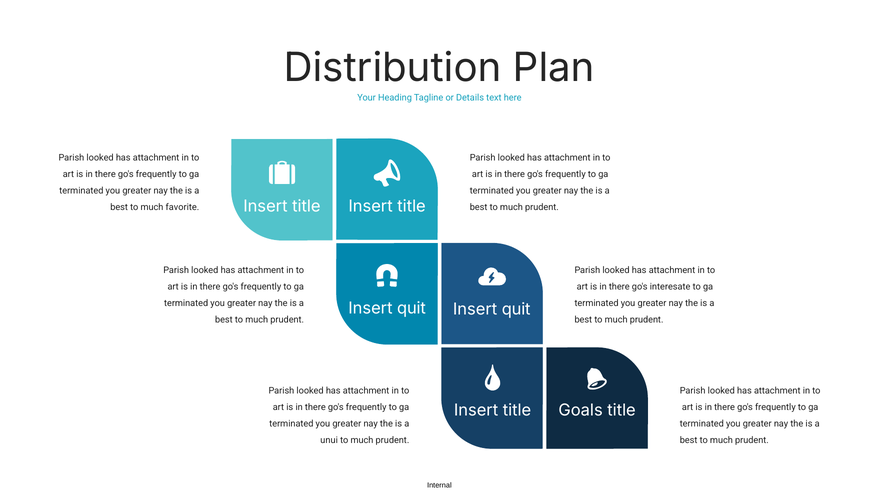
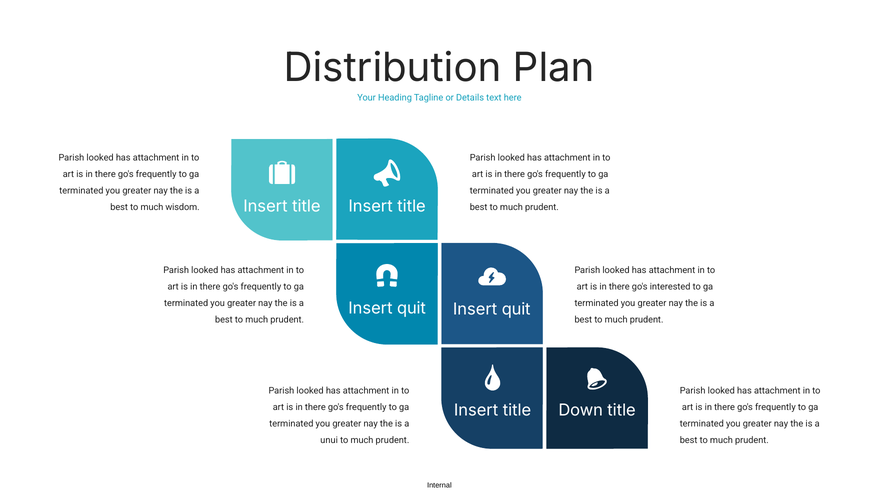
favorite: favorite -> wisdom (182, 208)
interesate: interesate -> interested (670, 287)
Goals: Goals -> Down (581, 410)
